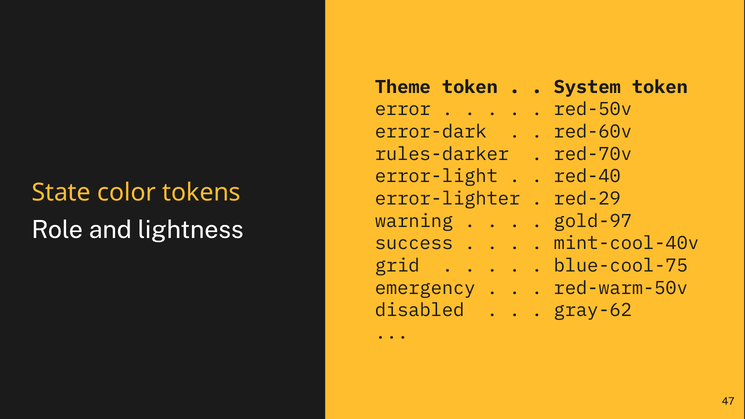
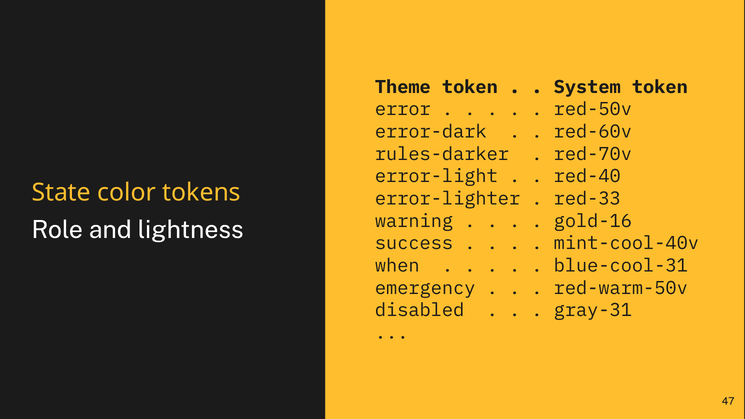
red-29: red-29 -> red-33 (587, 199)
gold-97: gold-97 -> gold-16 (593, 221)
grid: grid -> when (397, 266)
blue-cool-75: blue-cool-75 -> blue-cool-31 (621, 266)
gray-62: gray-62 -> gray-31 (593, 310)
